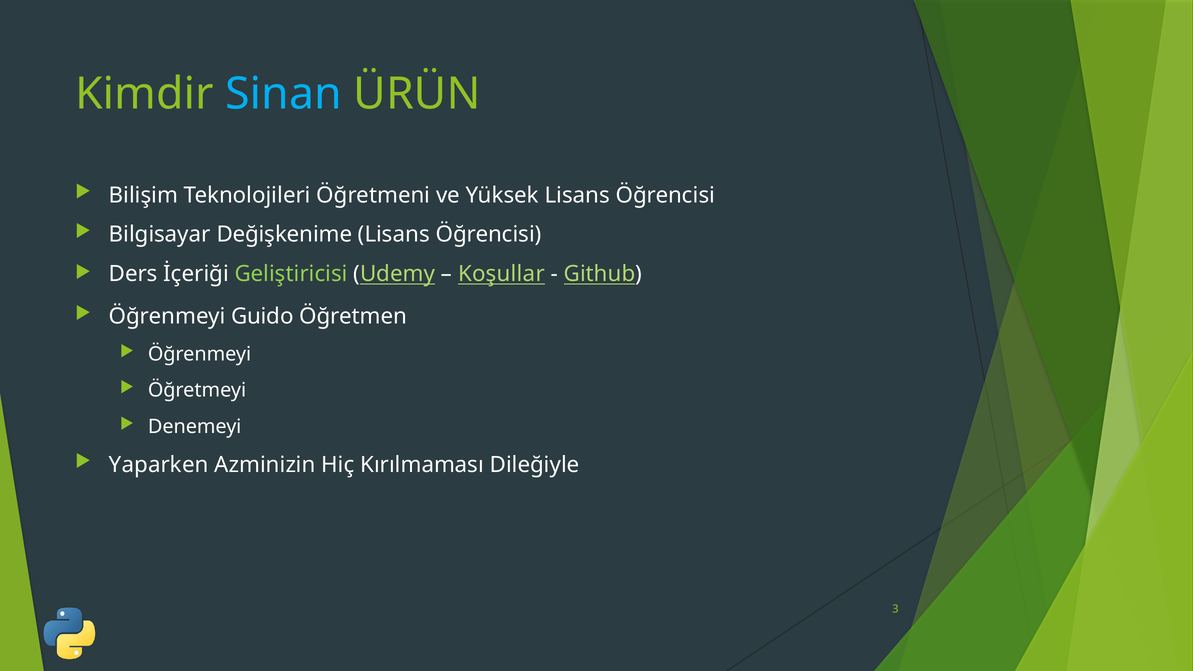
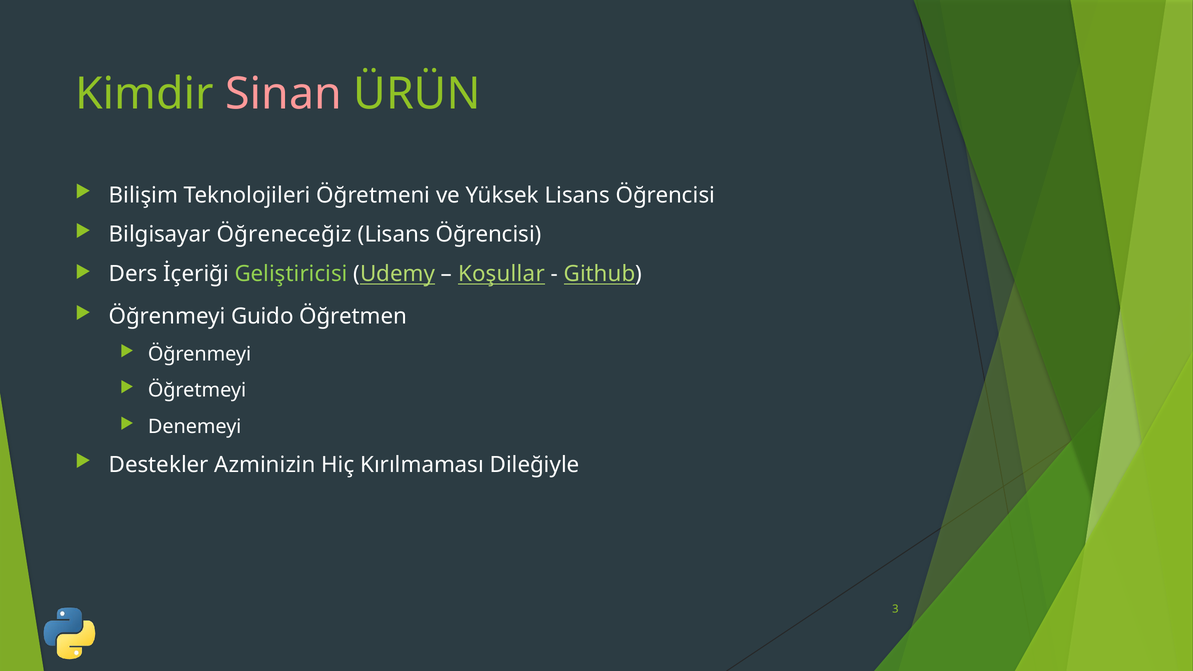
Sinan colour: light blue -> pink (284, 94)
Değişkenime: Değişkenime -> Öğreneceğiz (284, 234)
Yaparken: Yaparken -> Destekler (159, 465)
